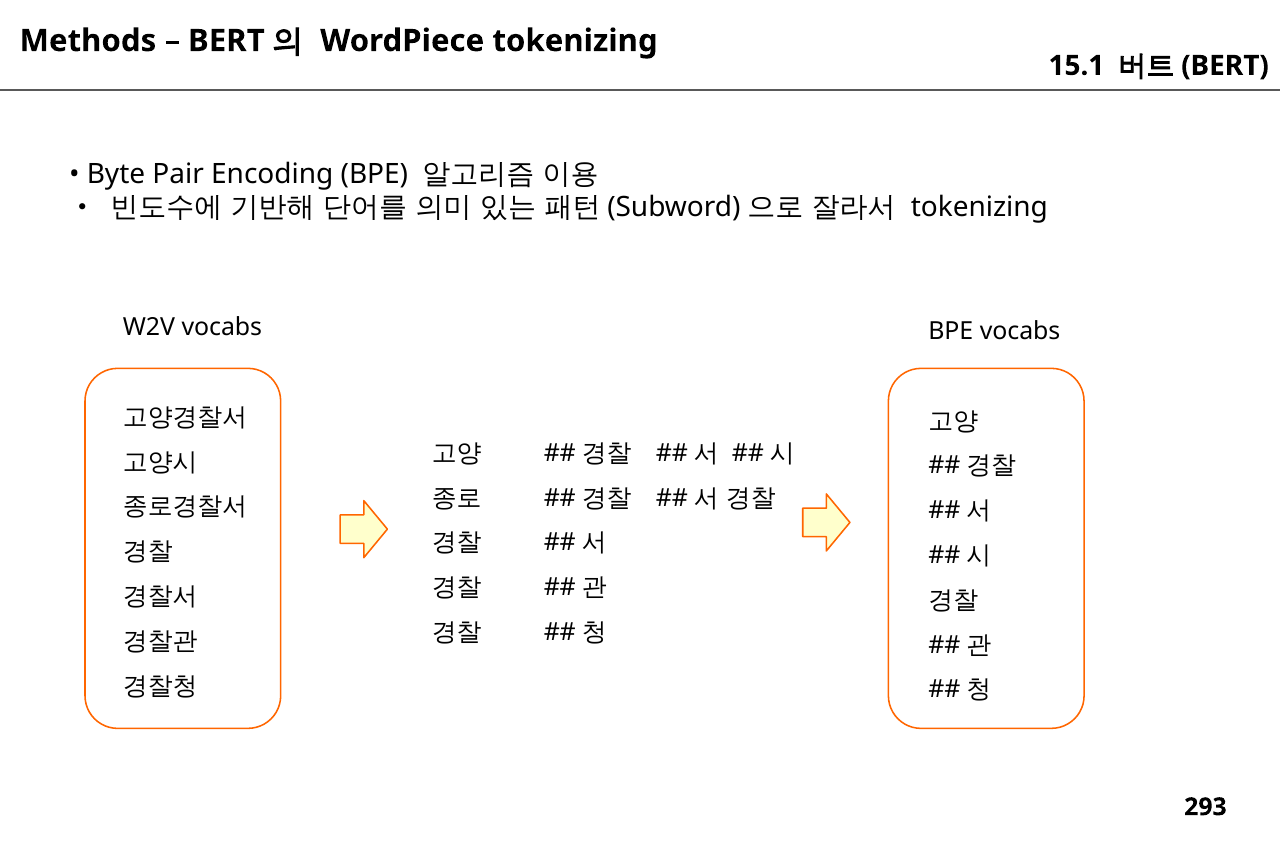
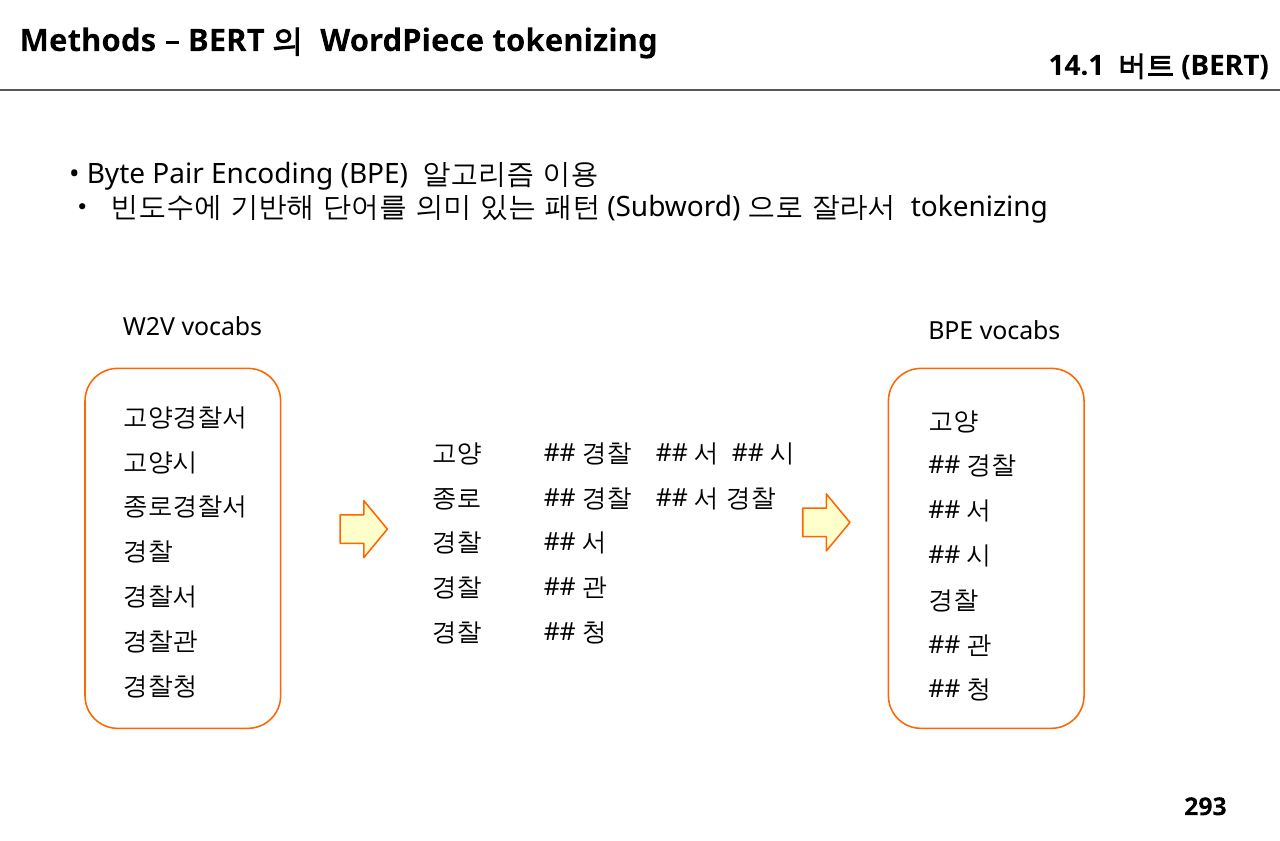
15.1: 15.1 -> 14.1 (1076, 66)
